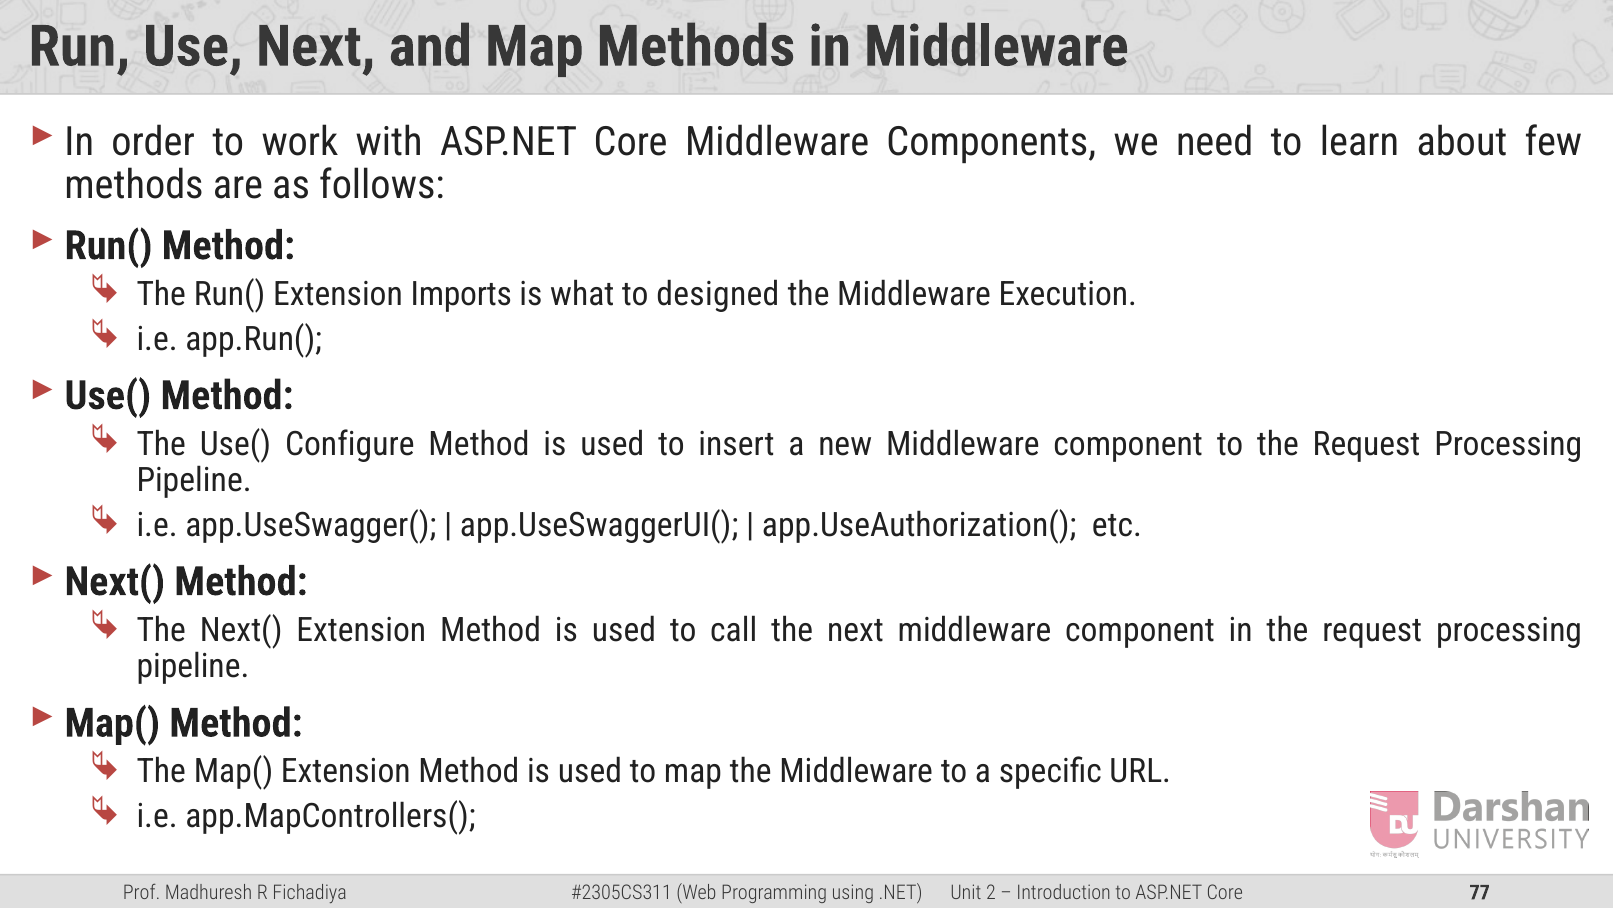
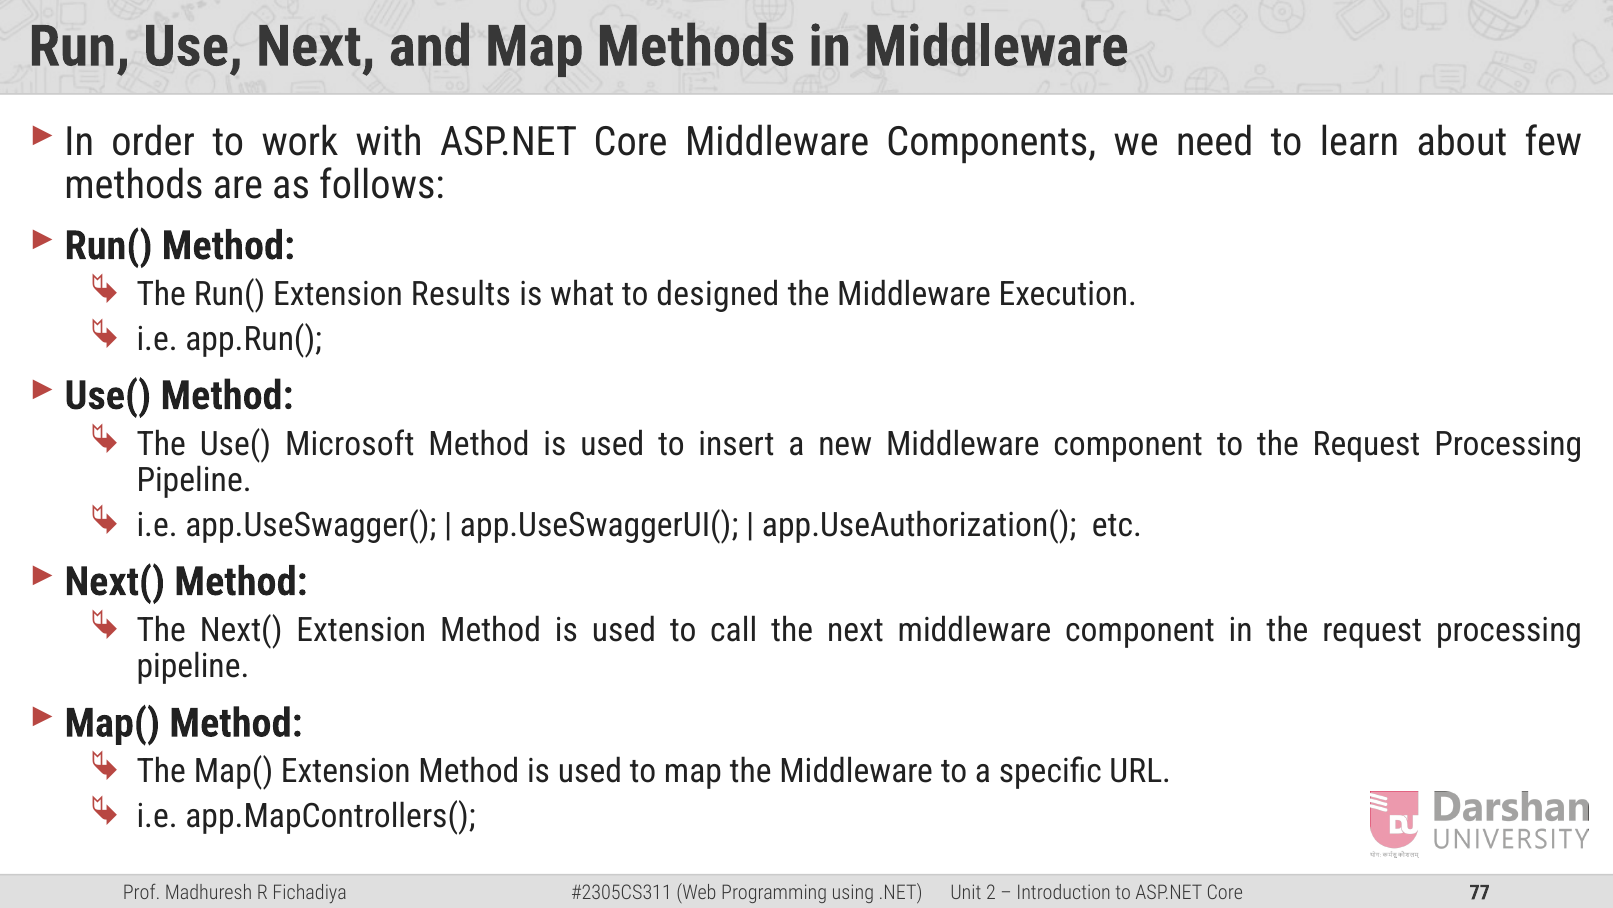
Imports: Imports -> Results (461, 294)
Configure: Configure -> Microsoft (350, 444)
